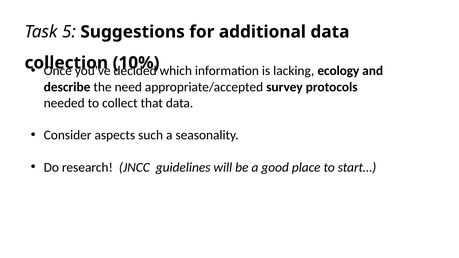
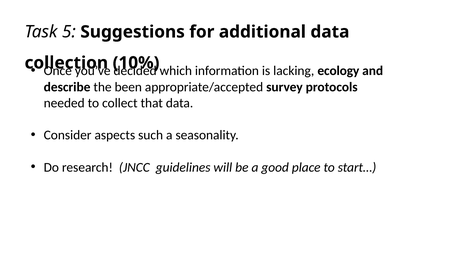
need: need -> been (128, 87)
